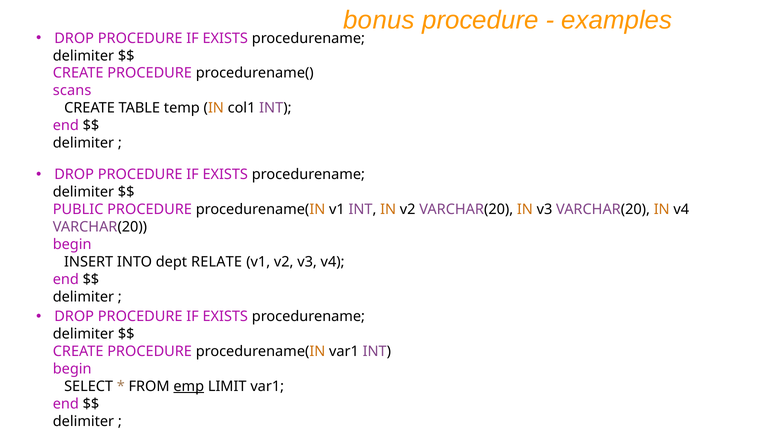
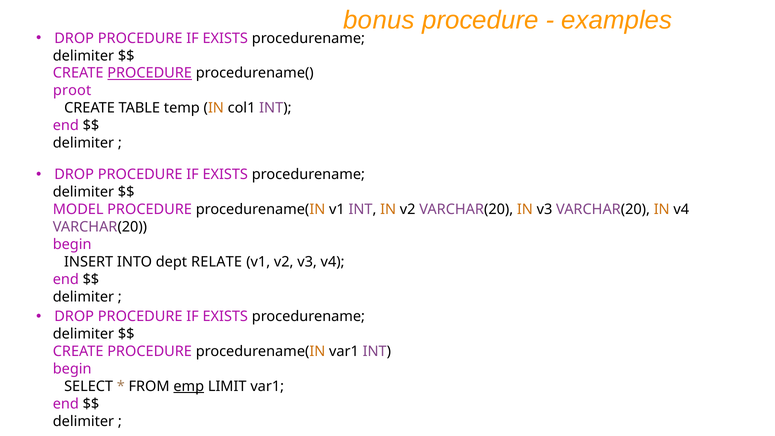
PROCEDURE underline: none -> present (150, 73)
scans: scans -> proot (72, 91)
PUBLIC: PUBLIC -> MODEL (78, 210)
